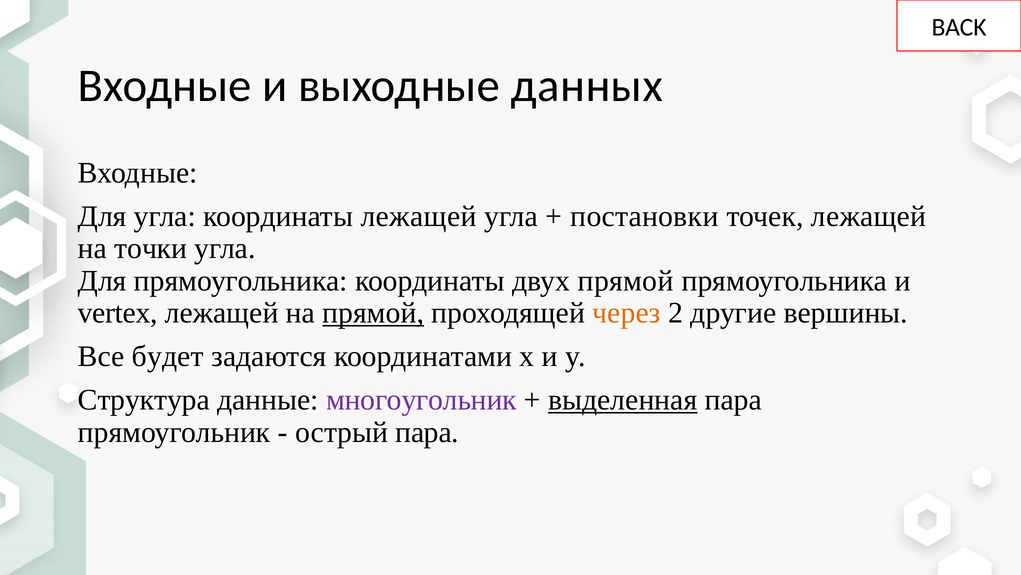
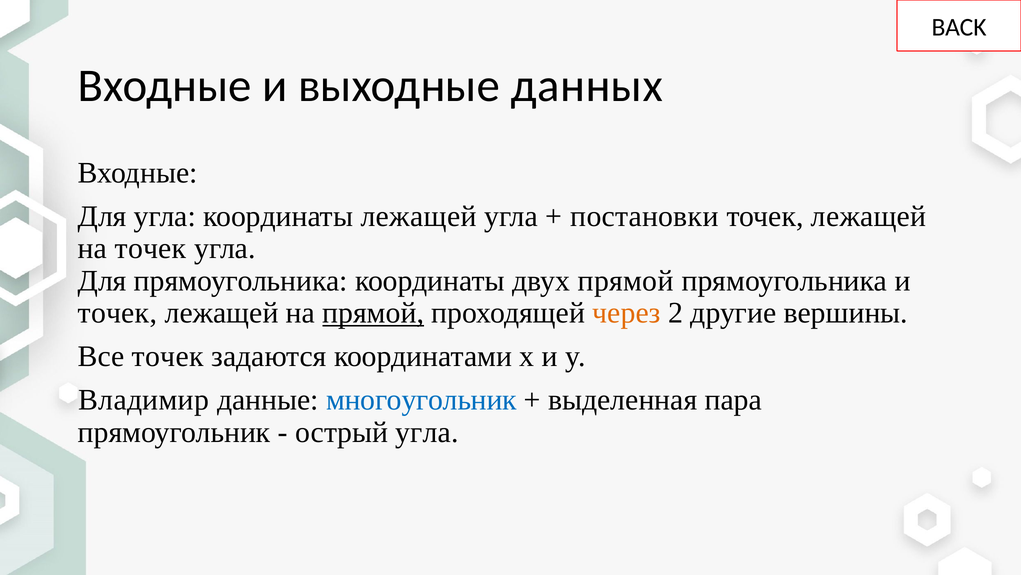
на точки: точки -> точек (151, 248)
vertex: vertex -> точек (117, 313)
Все будет: будет -> точек (168, 356)
Структура: Структура -> Владимир (144, 400)
многоугольник colour: purple -> blue (421, 400)
выделенная underline: present -> none (623, 400)
острый пара: пара -> угла (427, 432)
